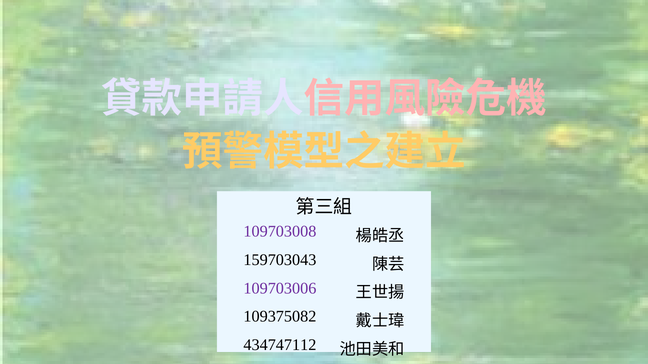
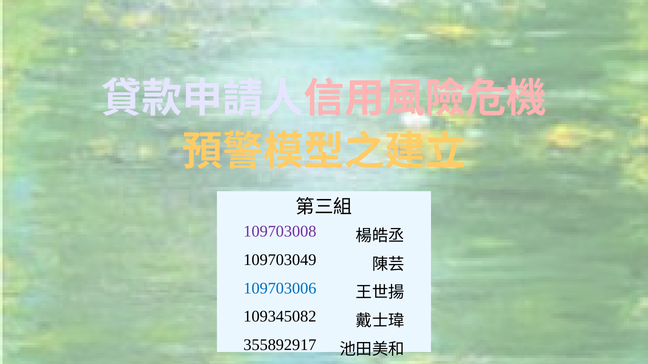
159703043: 159703043 -> 109703049 (280, 260)
109703006 colour: purple -> blue (280, 289)
109375082: 109375082 -> 109345082 (280, 317)
434747112: 434747112 -> 355892917 (280, 345)
